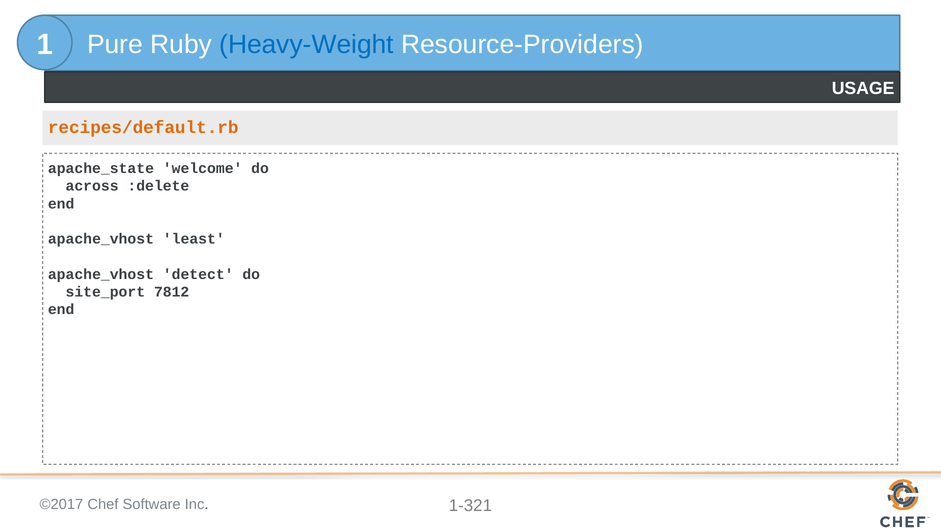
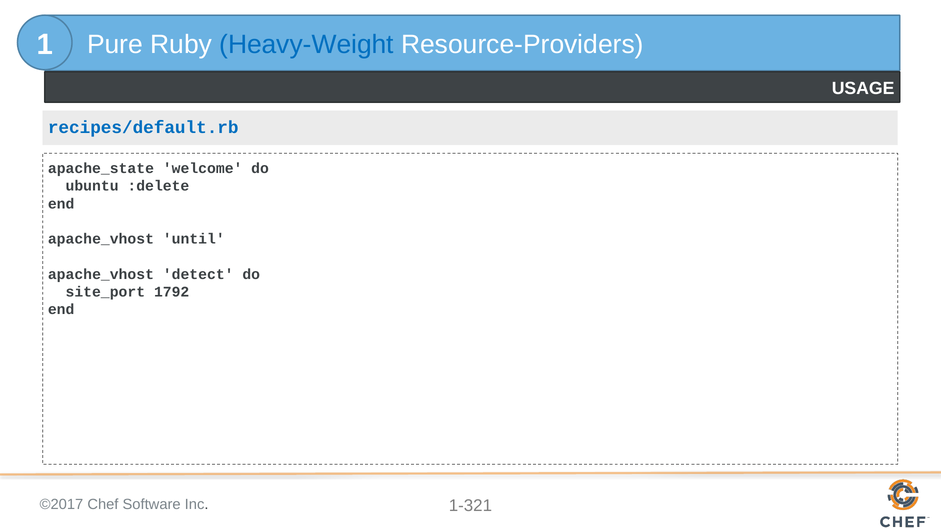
recipes/default.rb colour: orange -> blue (143, 128)
across: across -> ubuntu (92, 186)
least: least -> until (194, 239)
7812: 7812 -> 1792 (172, 292)
